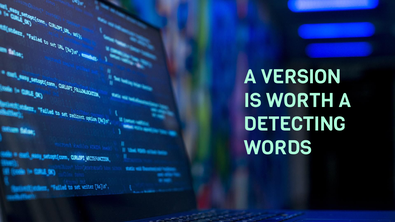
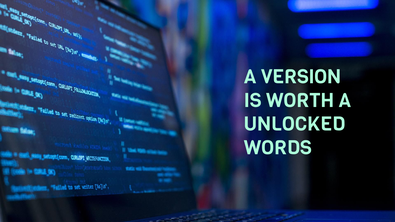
DETECTING: DETECTING -> UNLOCKED (295, 124)
